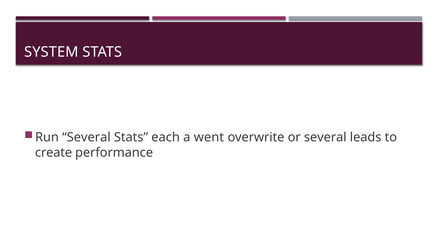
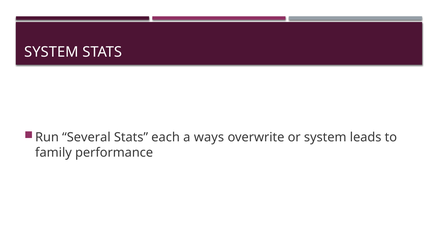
went: went -> ways (209, 138)
or several: several -> system (325, 138)
create: create -> family (53, 153)
